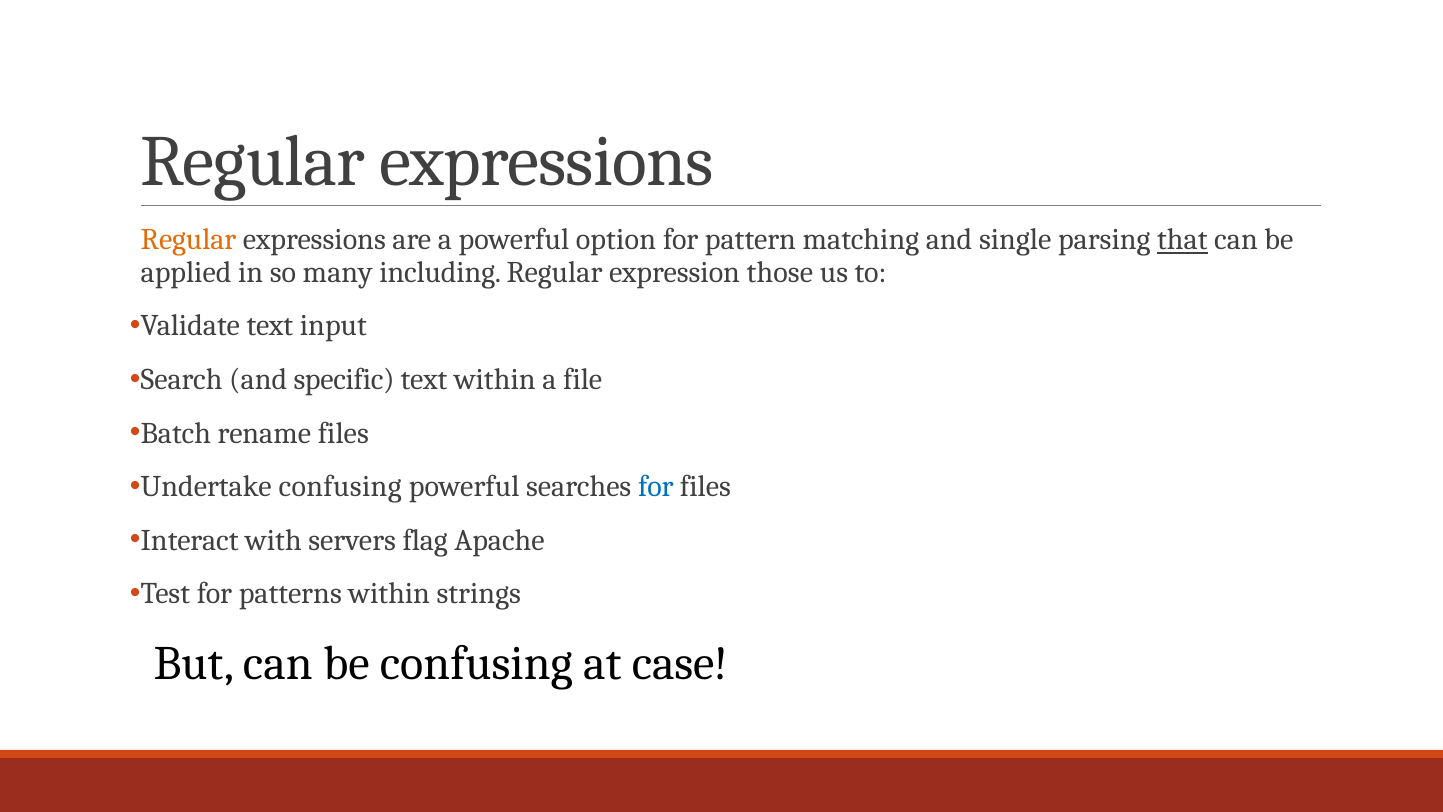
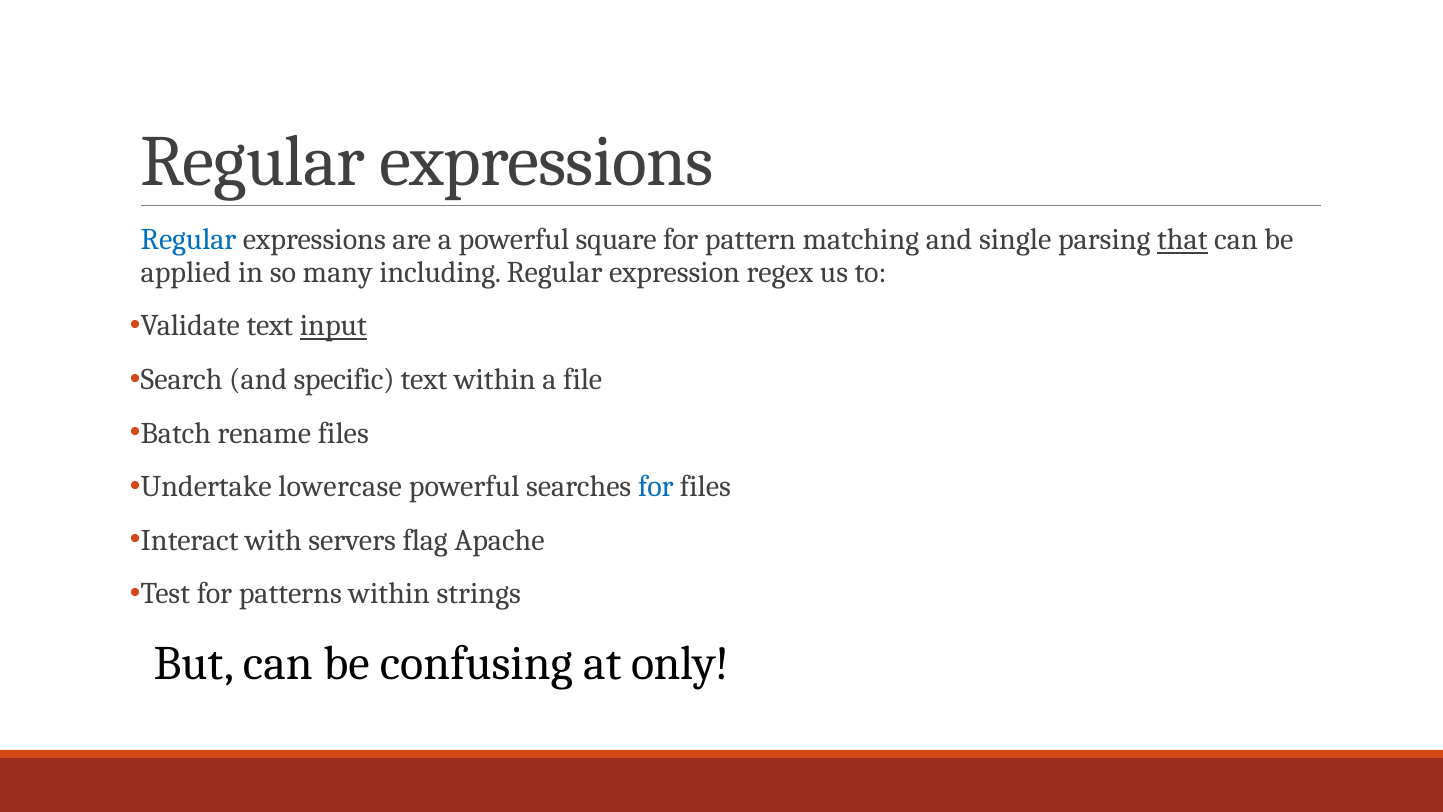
Regular colour: orange -> blue (189, 240)
option: option -> square (616, 240)
those: those -> regex (780, 272)
input underline: none -> present (333, 326)
Undertake confusing: confusing -> lowercase (340, 486)
case: case -> only (680, 663)
